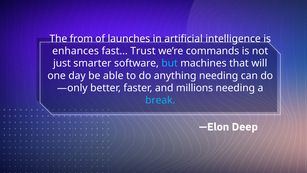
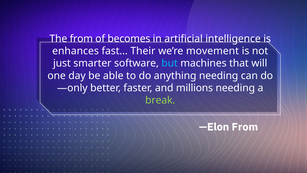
launches: launches -> becomes (129, 39)
Trust: Trust -> Their (143, 51)
commands: commands -> movement (212, 51)
break colour: light blue -> light green (160, 100)
—Elon Deep: Deep -> From (245, 127)
